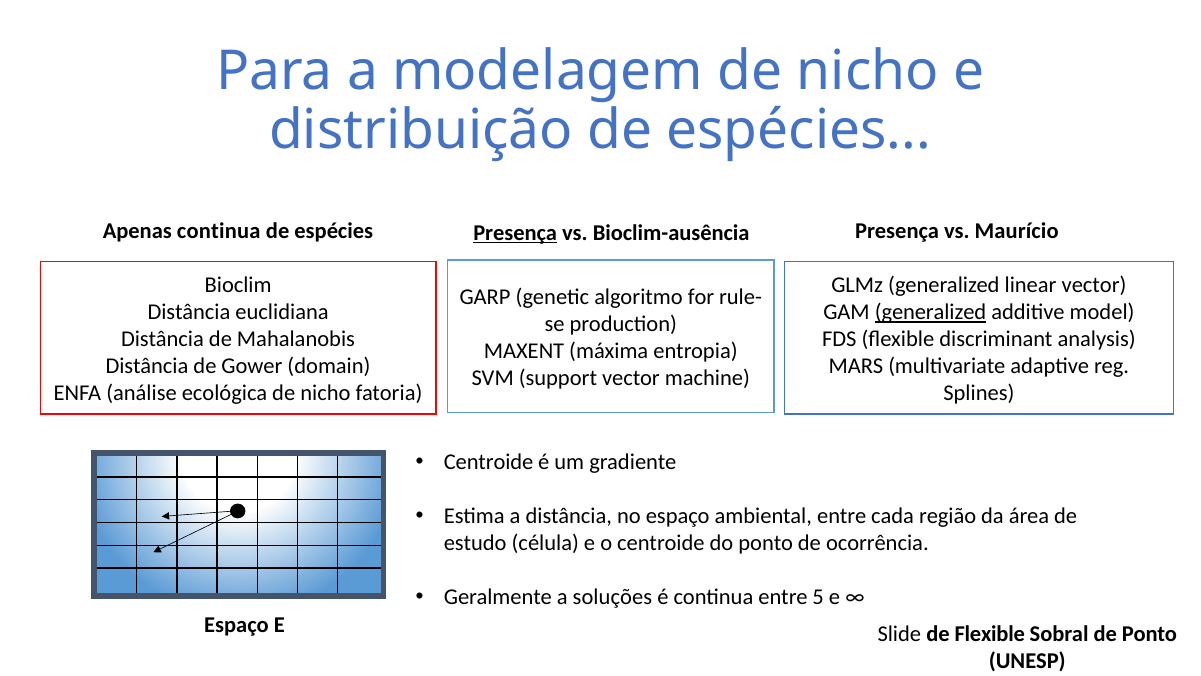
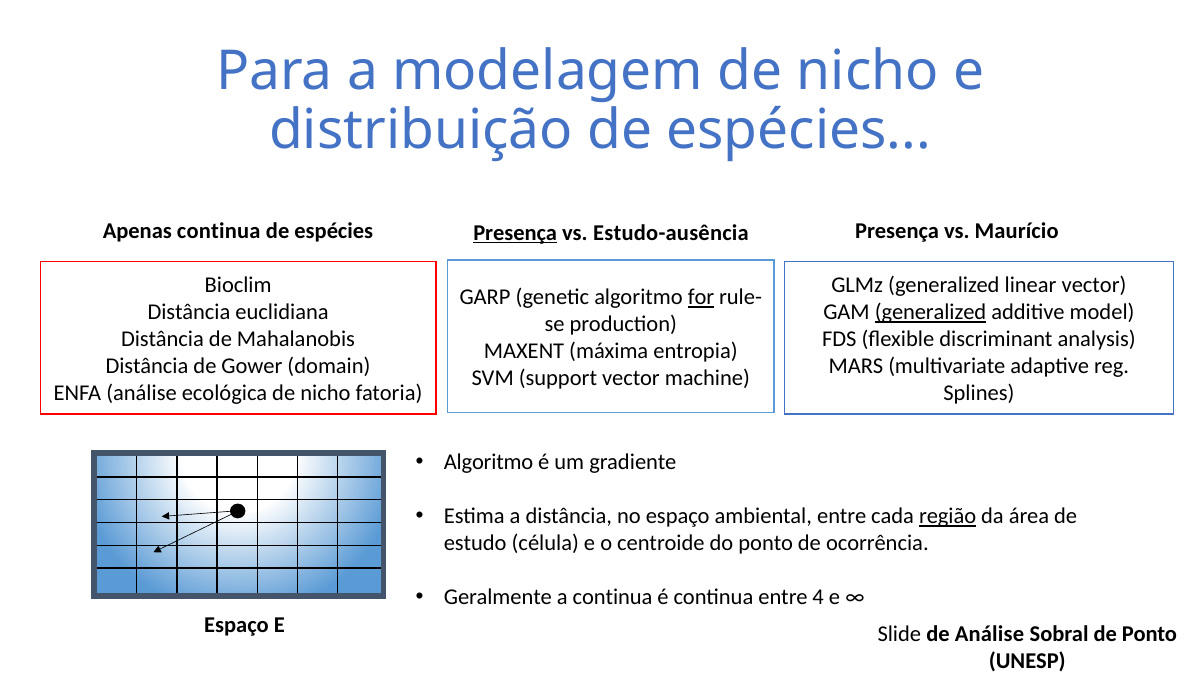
Bioclim-ausência: Bioclim-ausência -> Estudo-ausência (671, 233)
for underline: none -> present (701, 297)
Centroide: Centroide -> Algoritmo (489, 462)
região underline: none -> present (948, 516)
a soluções: soluções -> continua (612, 597)
5: 5 -> 4 (818, 597)
de Flexible: Flexible -> Análise (989, 634)
